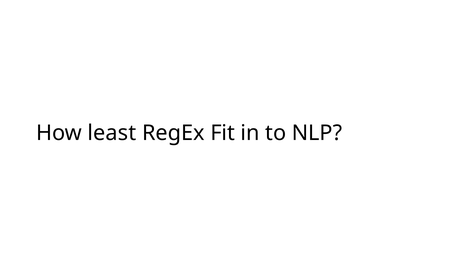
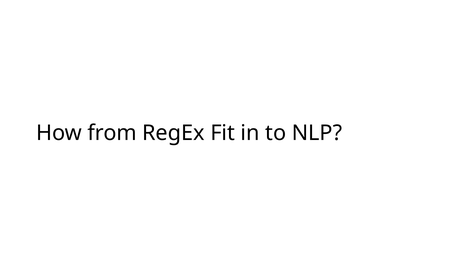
least: least -> from (112, 133)
